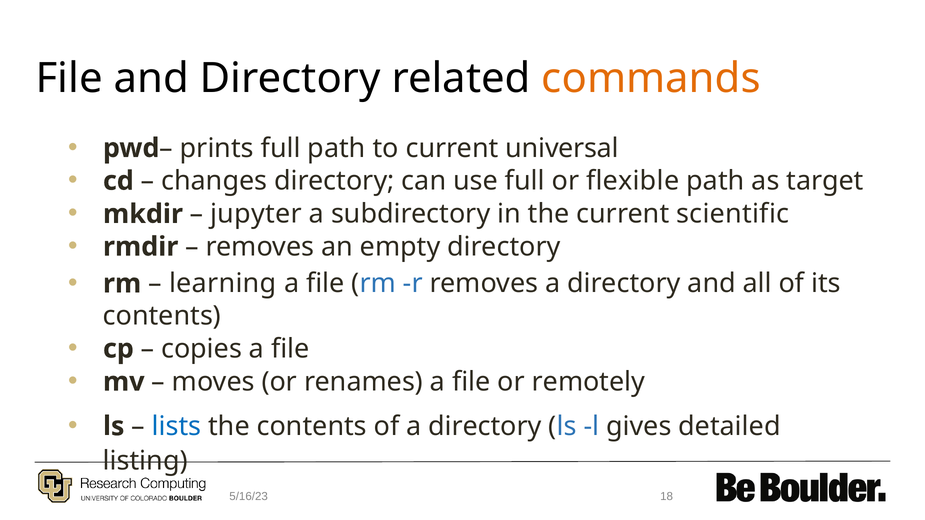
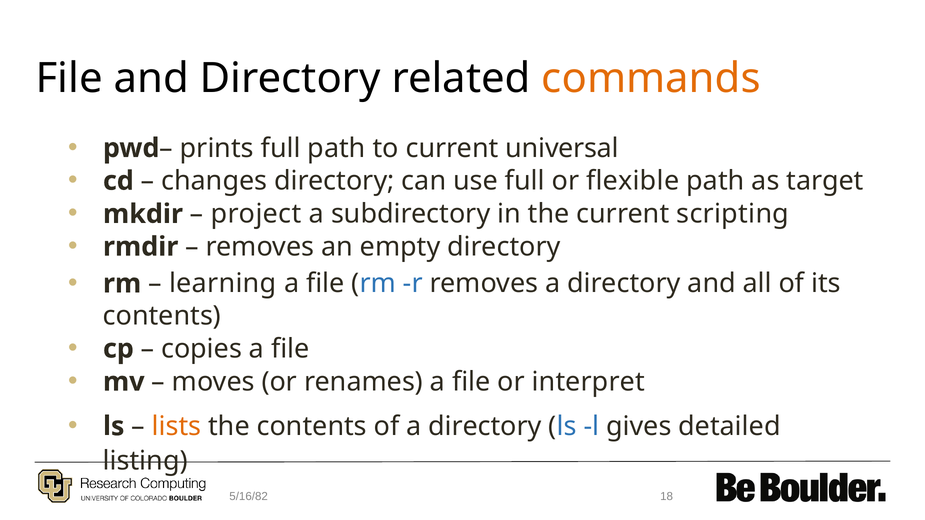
jupyter: jupyter -> project (256, 214)
scientific: scientific -> scripting (733, 214)
remotely: remotely -> interpret (588, 382)
lists colour: blue -> orange (176, 427)
5/16/23: 5/16/23 -> 5/16/82 (249, 497)
